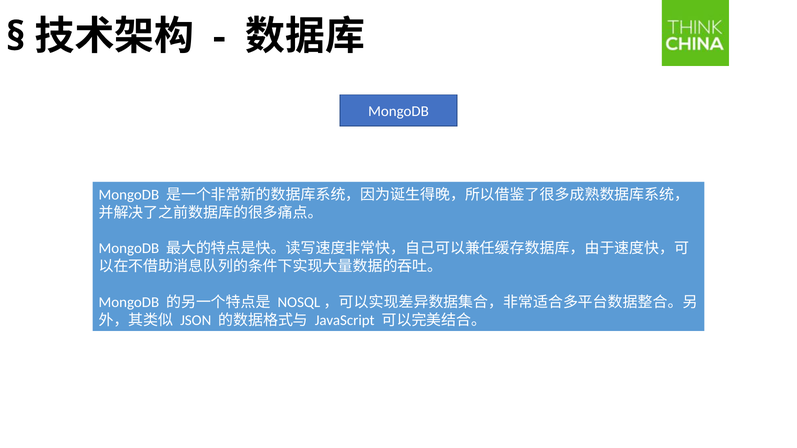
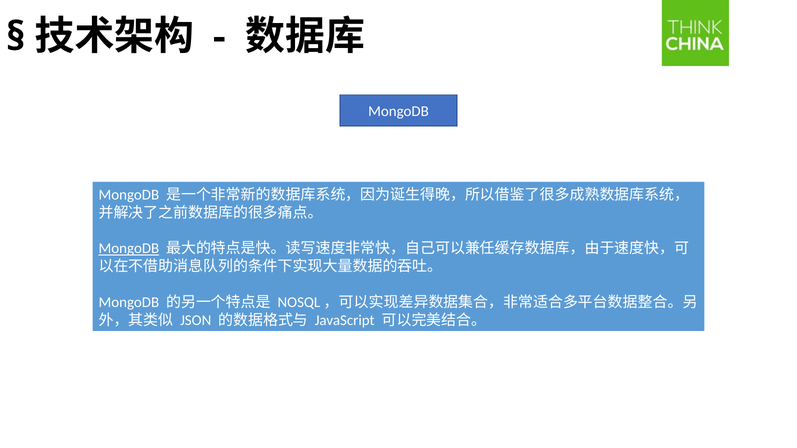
MongoDB underline: none -> present (129, 249)
